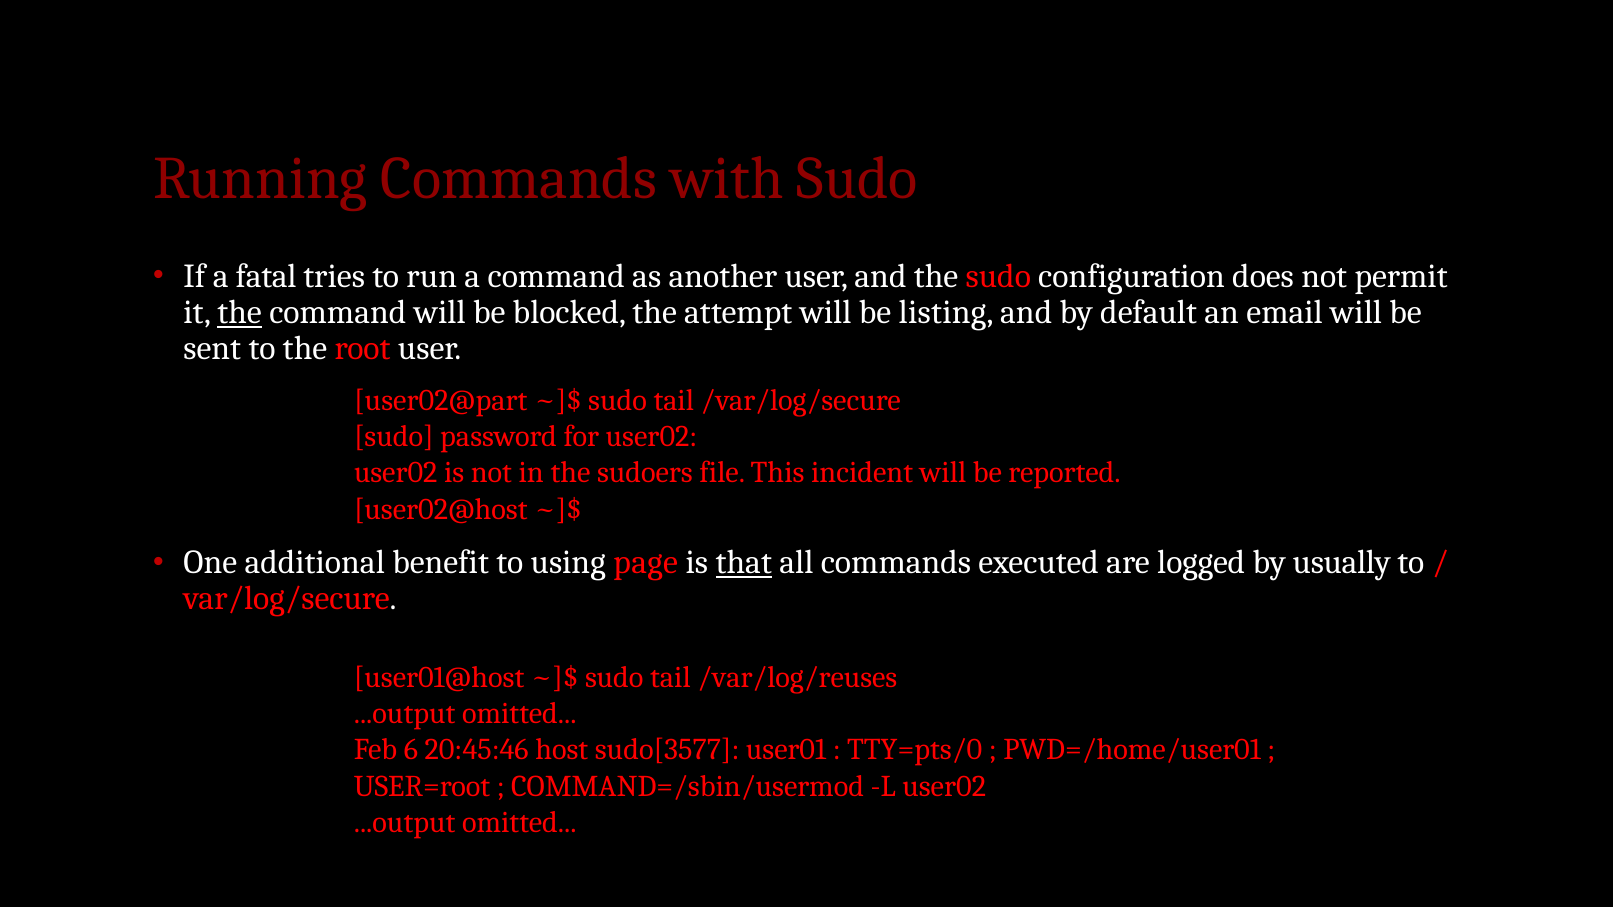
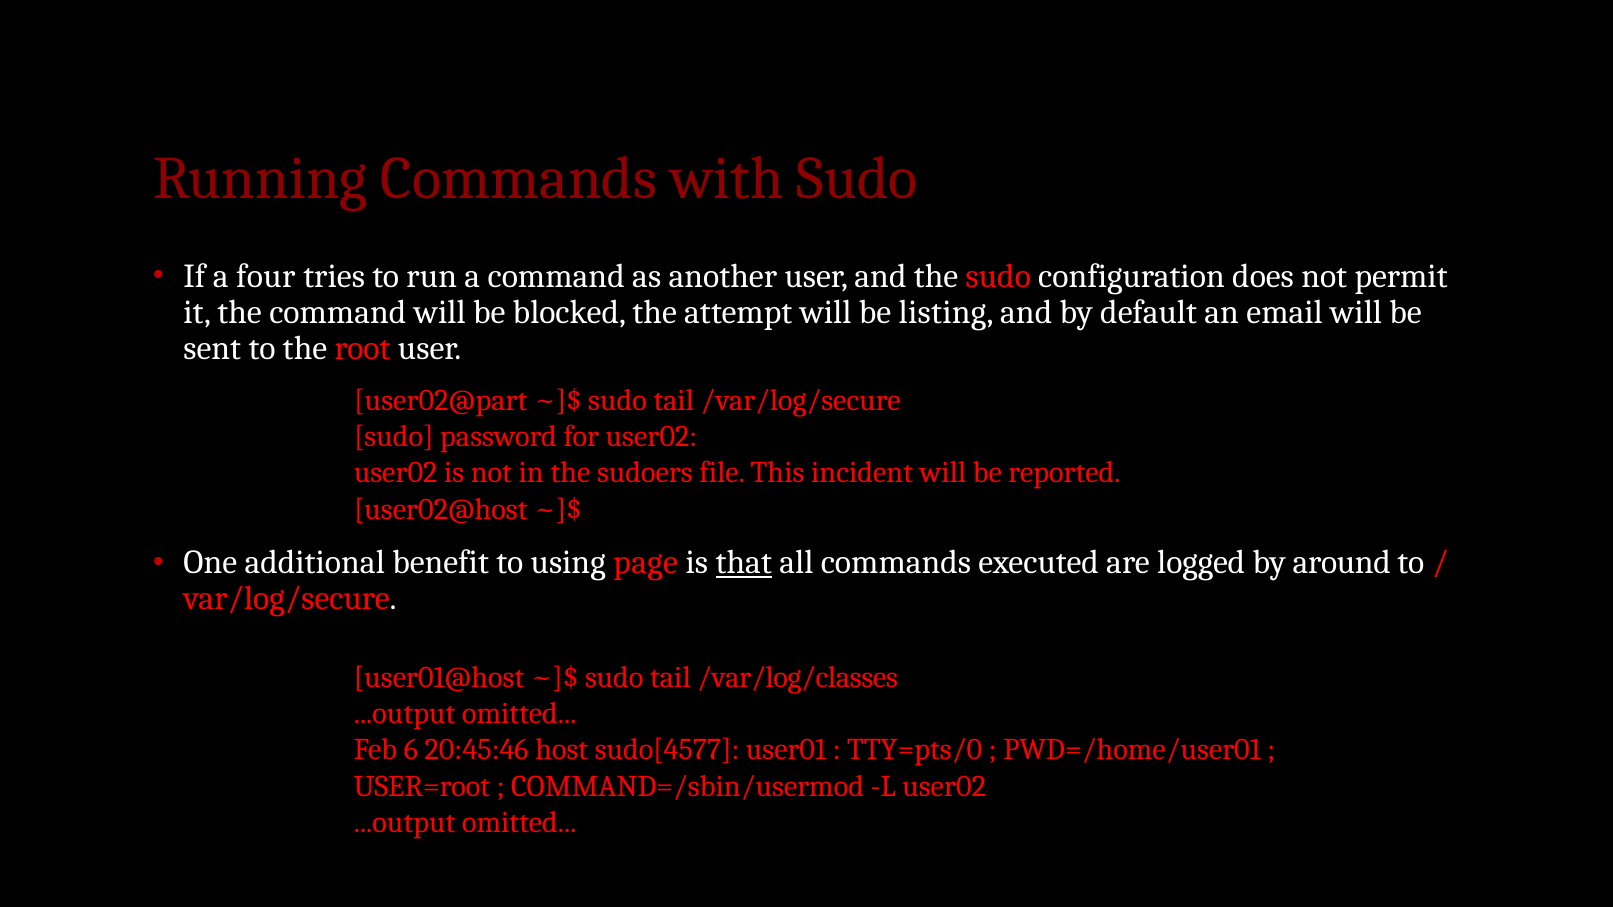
fatal: fatal -> four (266, 276)
the underline: present -> none (240, 312)
usually: usually -> around (1342, 563)
/var/log/reuses: /var/log/reuses -> /var/log/classes (797, 677)
sudo[3577: sudo[3577 -> sudo[4577 (667, 750)
